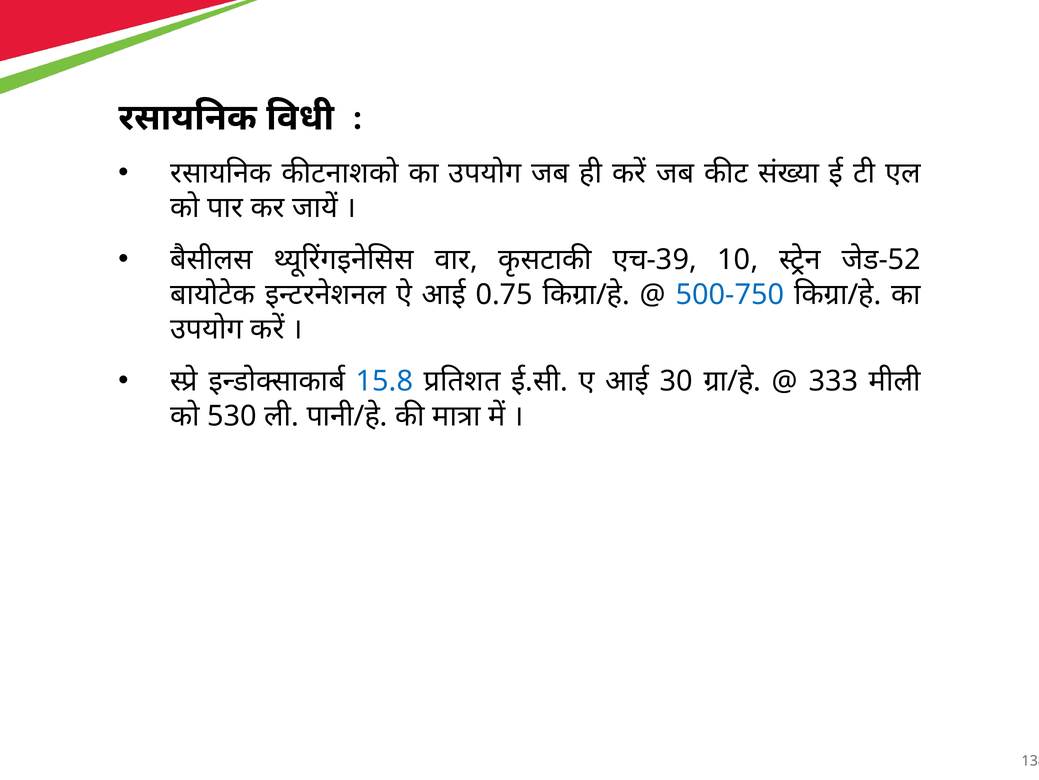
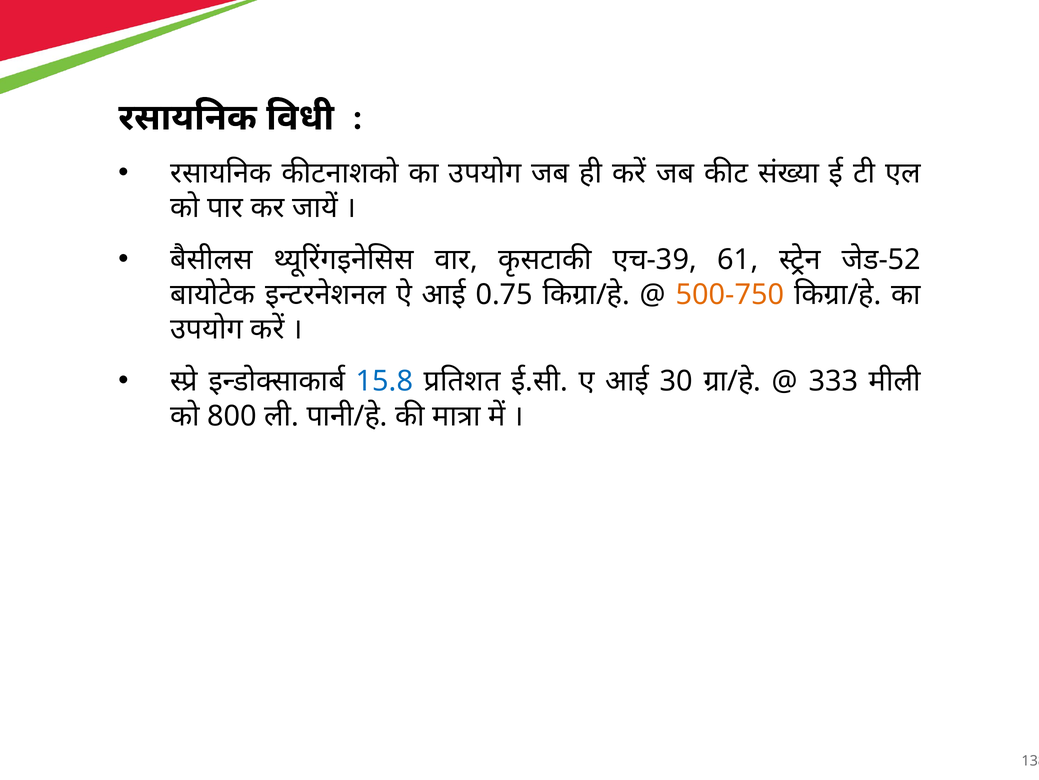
10: 10 -> 61 (738, 260)
500-750 colour: blue -> orange (730, 294)
530: 530 -> 800 (232, 416)
